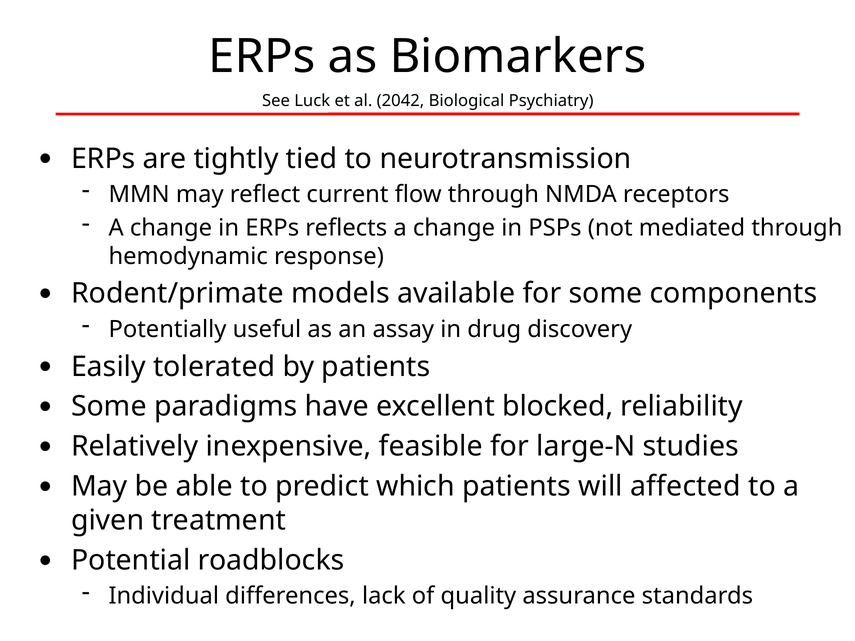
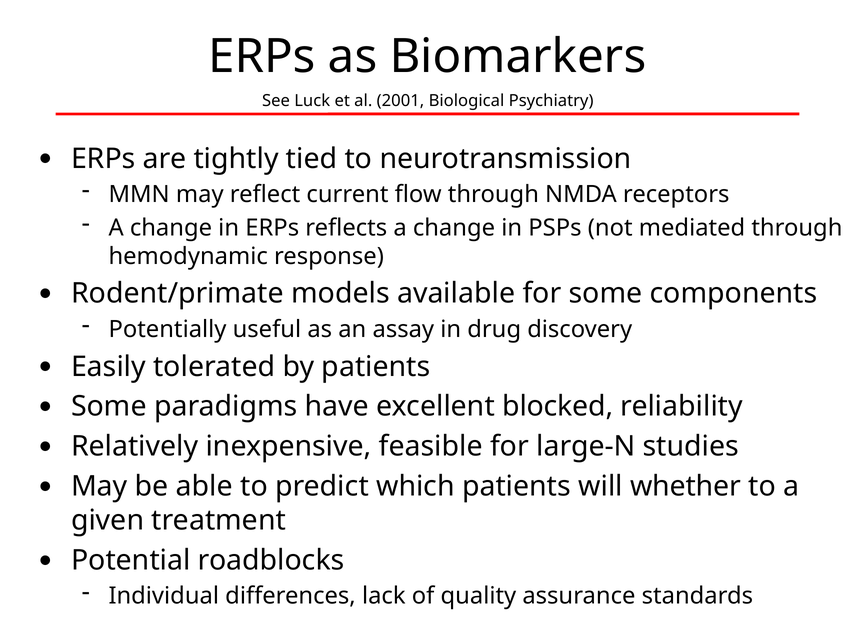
2042: 2042 -> 2001 (400, 101)
affected: affected -> whether (686, 486)
